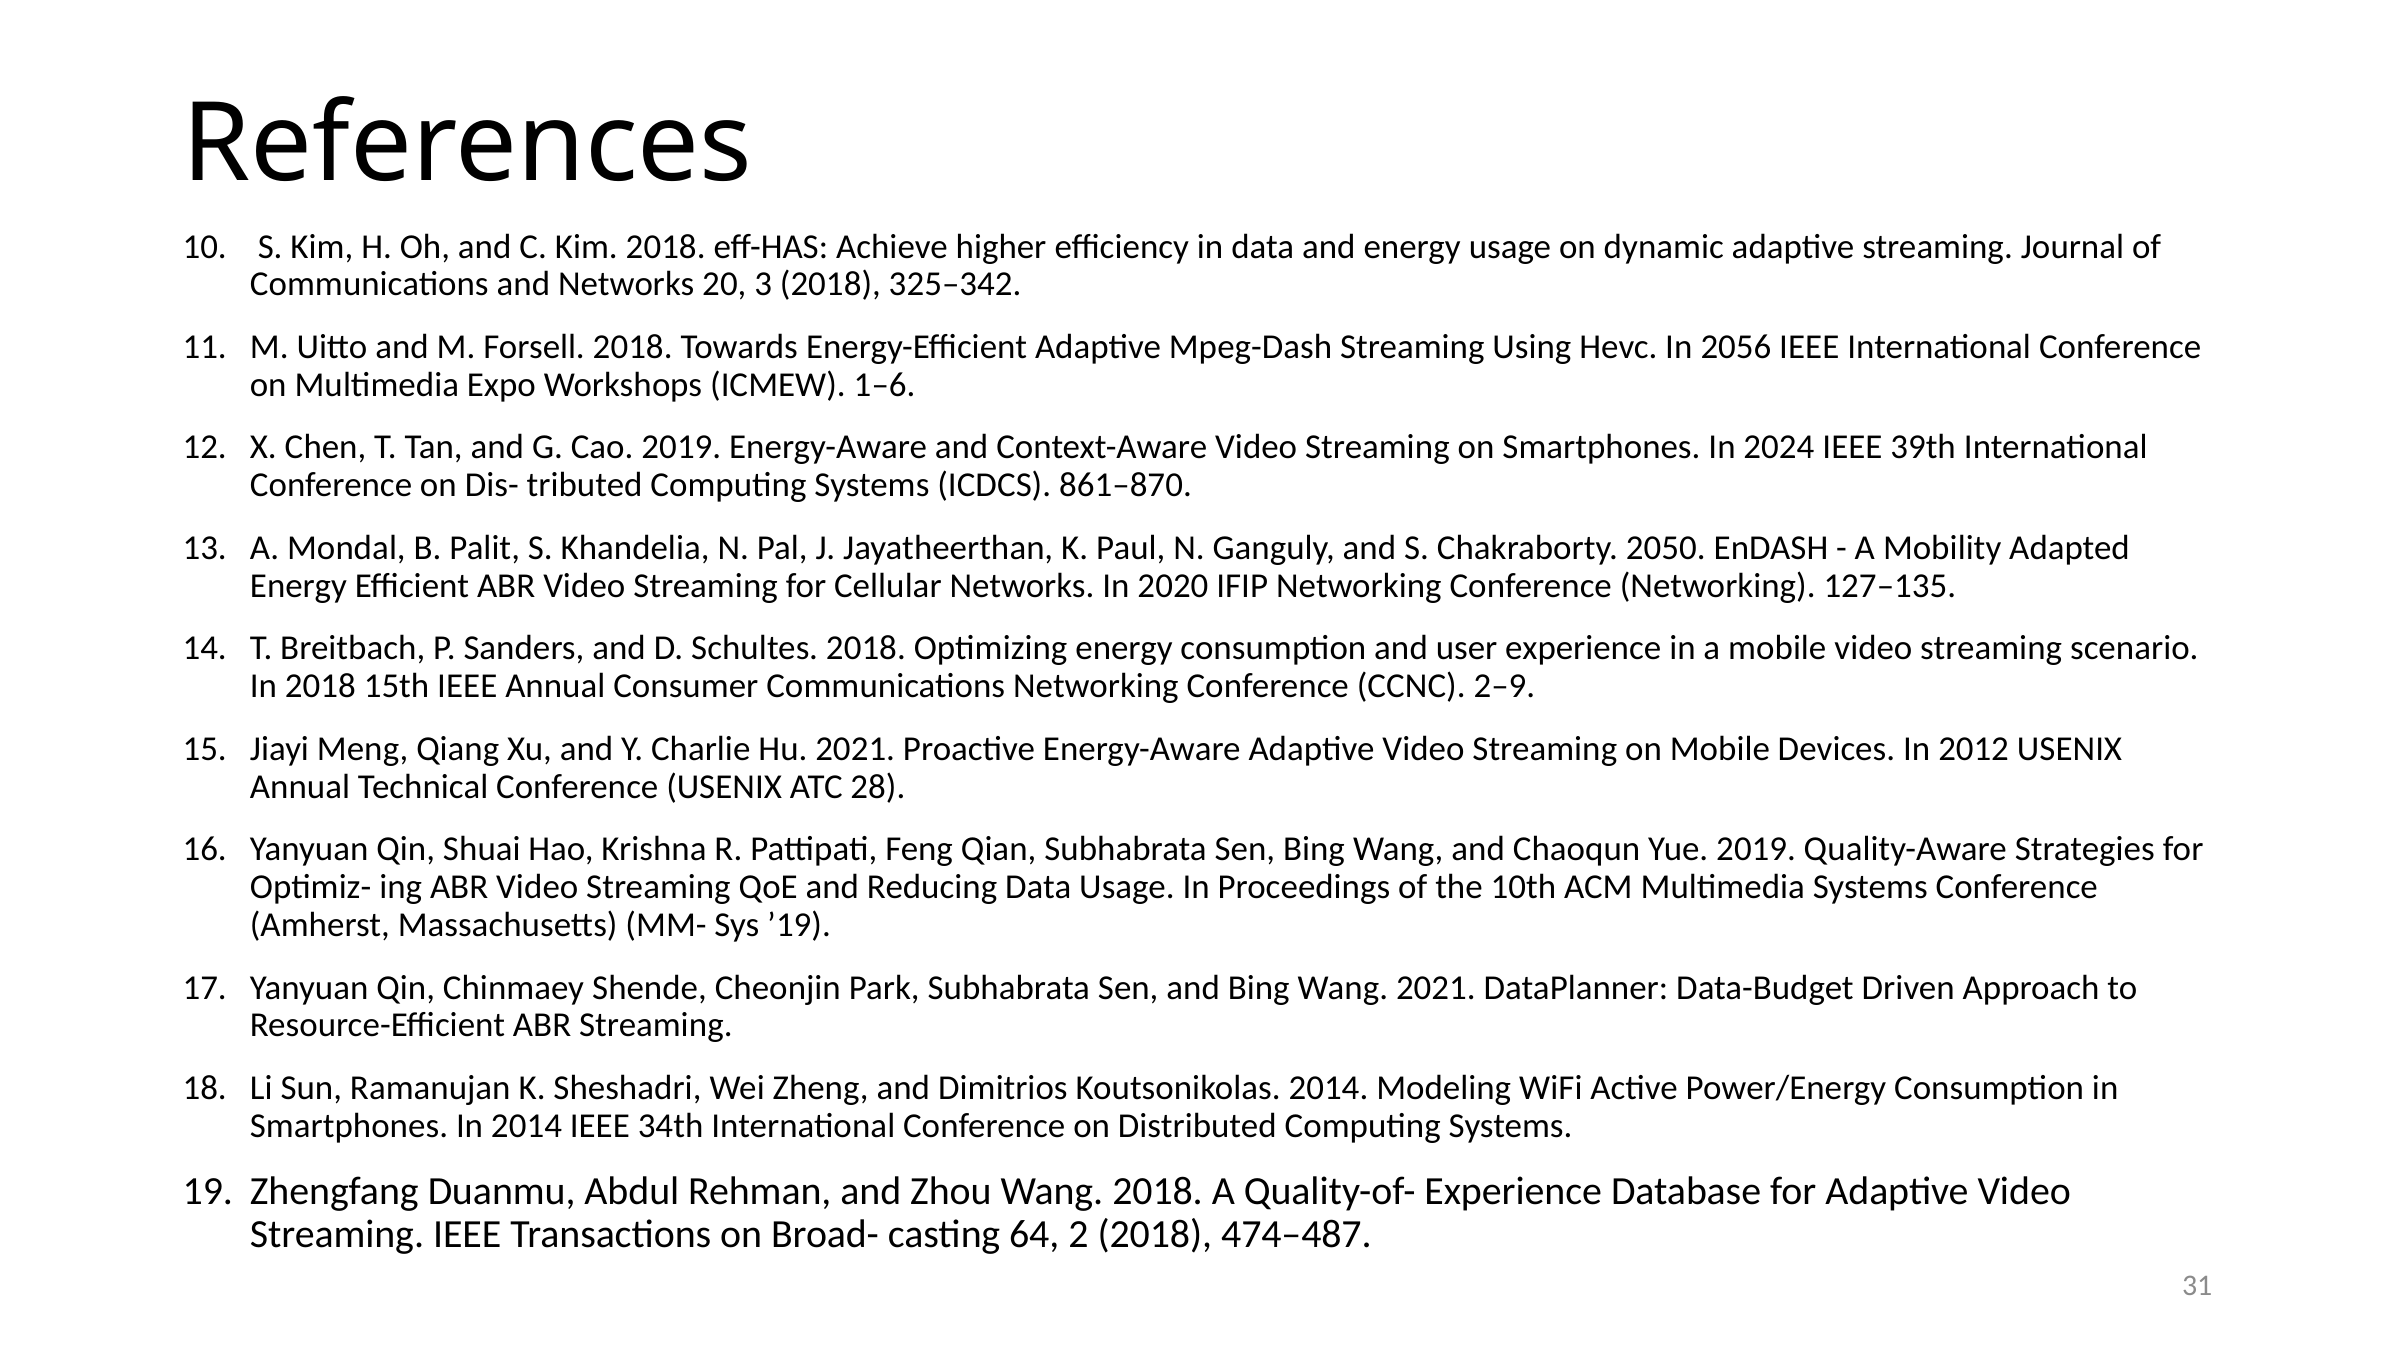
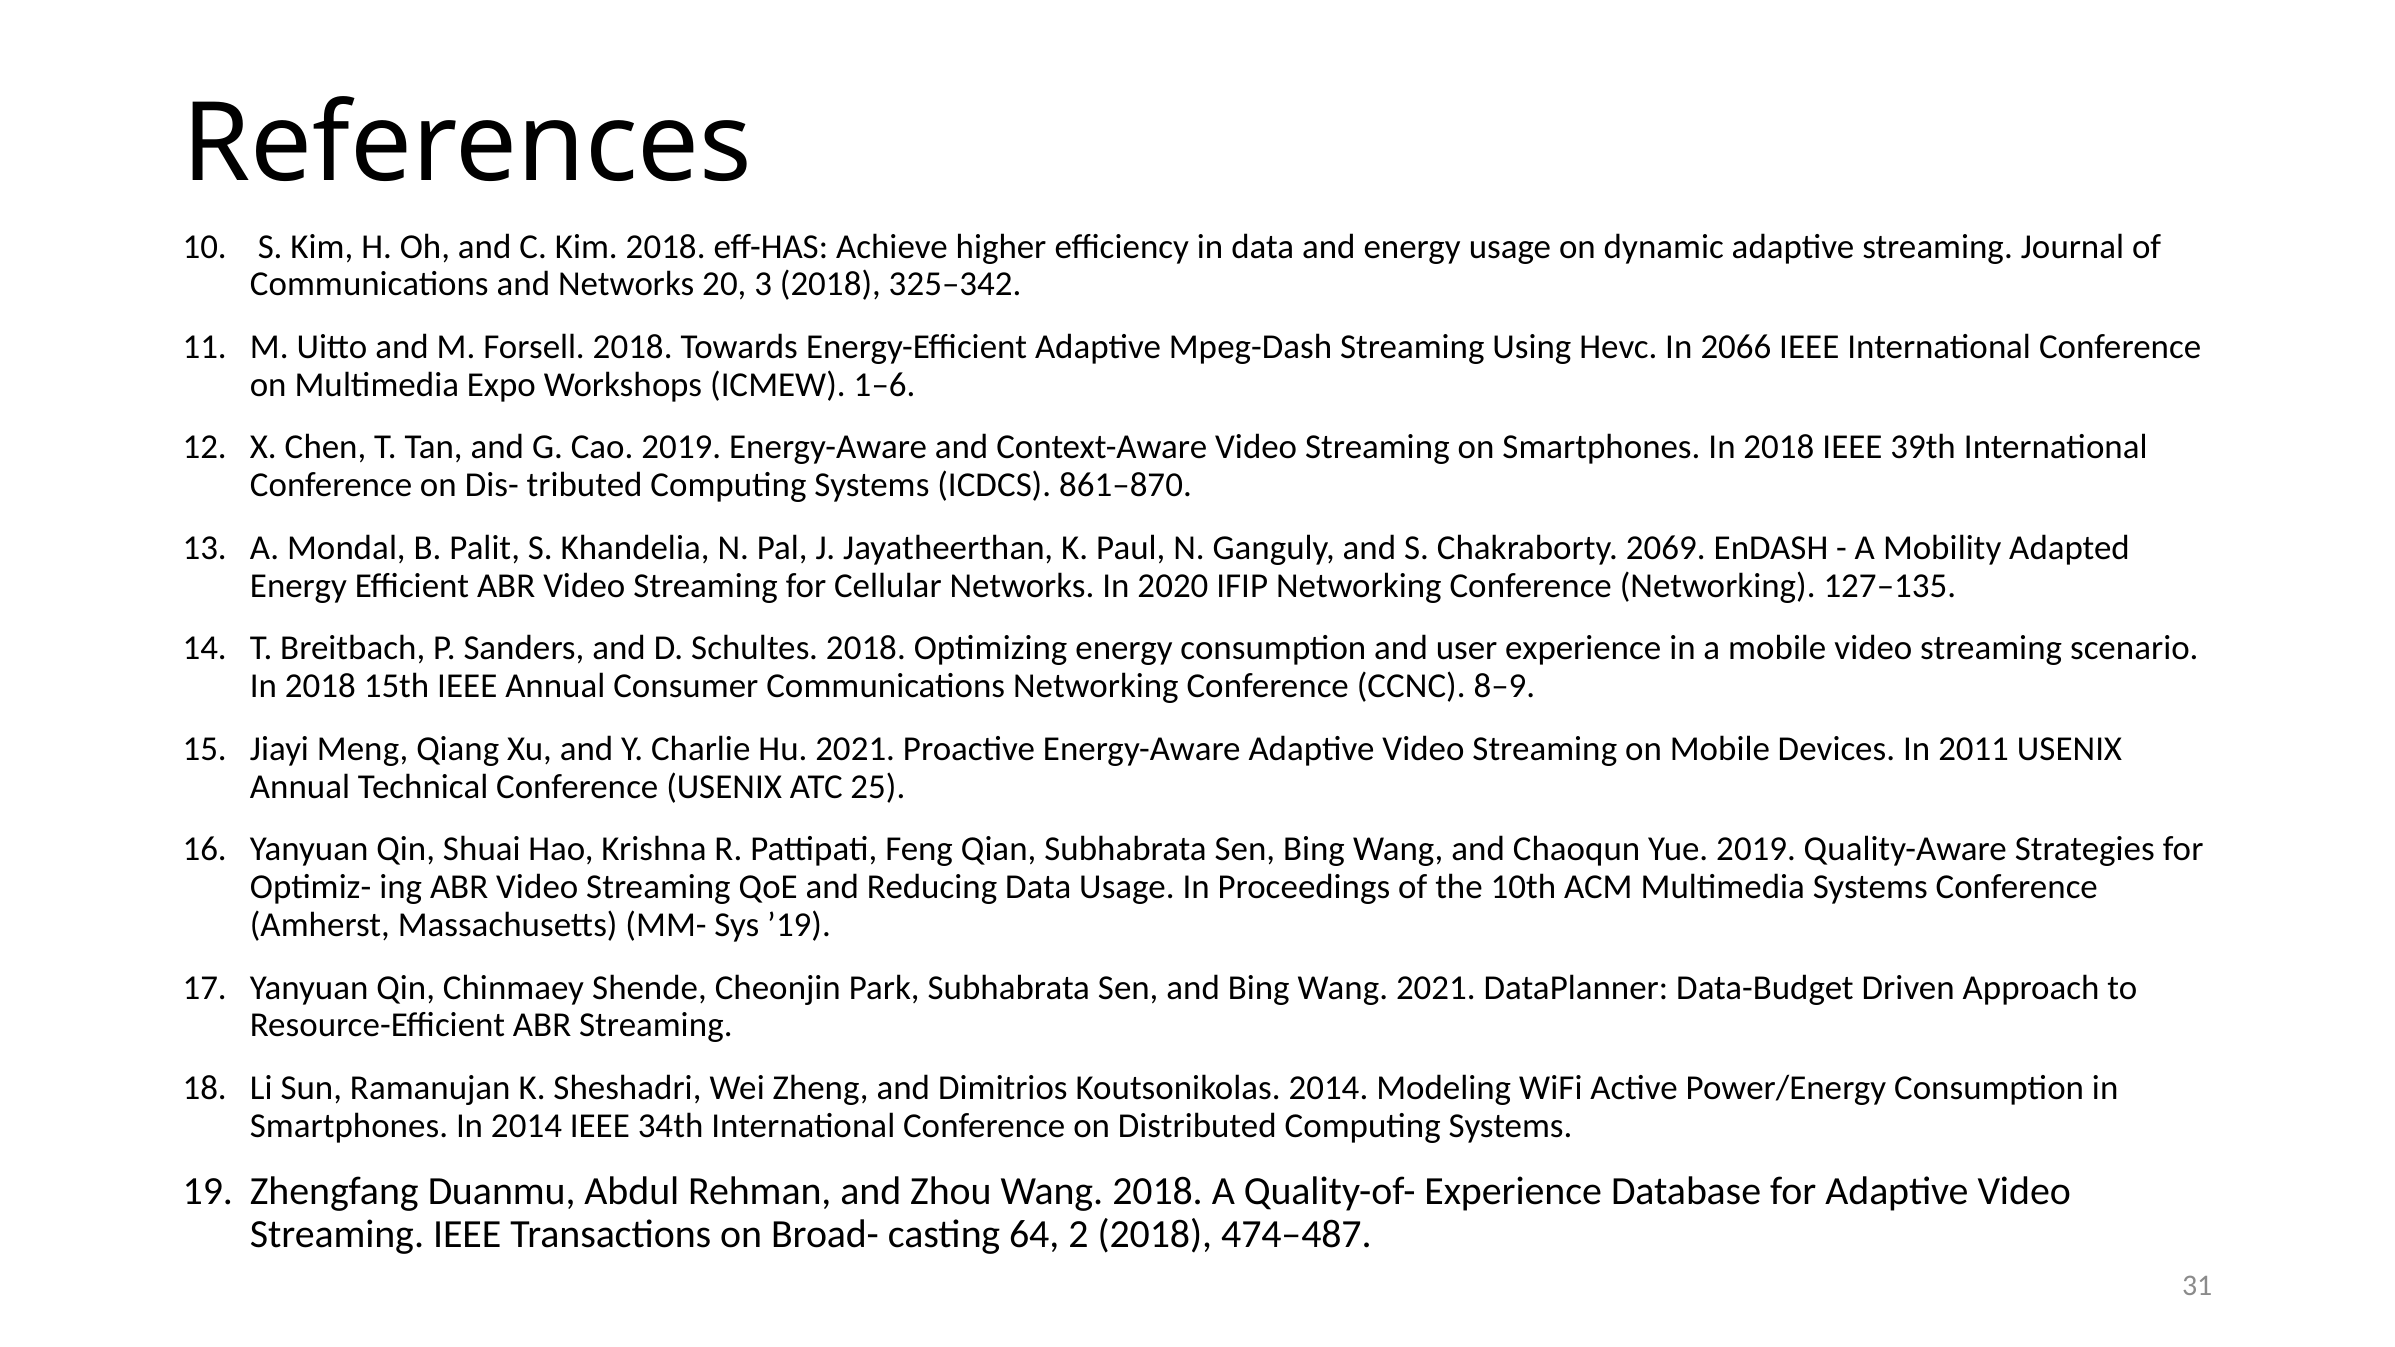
2056: 2056 -> 2066 (1736, 347)
Smartphones In 2024: 2024 -> 2018 (1779, 448)
2050: 2050 -> 2069 (1666, 548)
2–9: 2–9 -> 8–9 (1504, 686)
2012: 2012 -> 2011 (1974, 749)
28: 28 -> 25 (878, 787)
